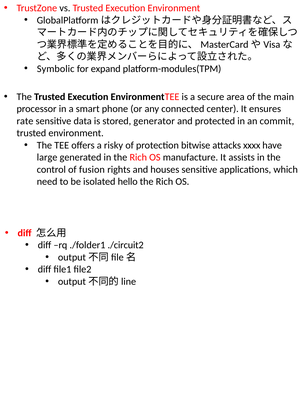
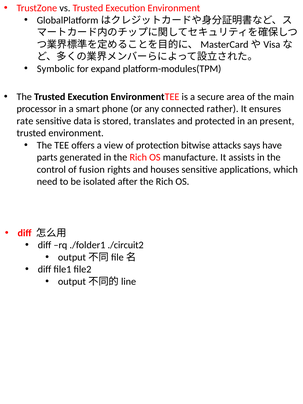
center: center -> rather (223, 109)
generator: generator -> translates (154, 121)
commit: commit -> present (277, 121)
risky: risky -> view (114, 145)
xxxx: xxxx -> says (252, 145)
large: large -> parts (47, 157)
hello: hello -> after (128, 182)
